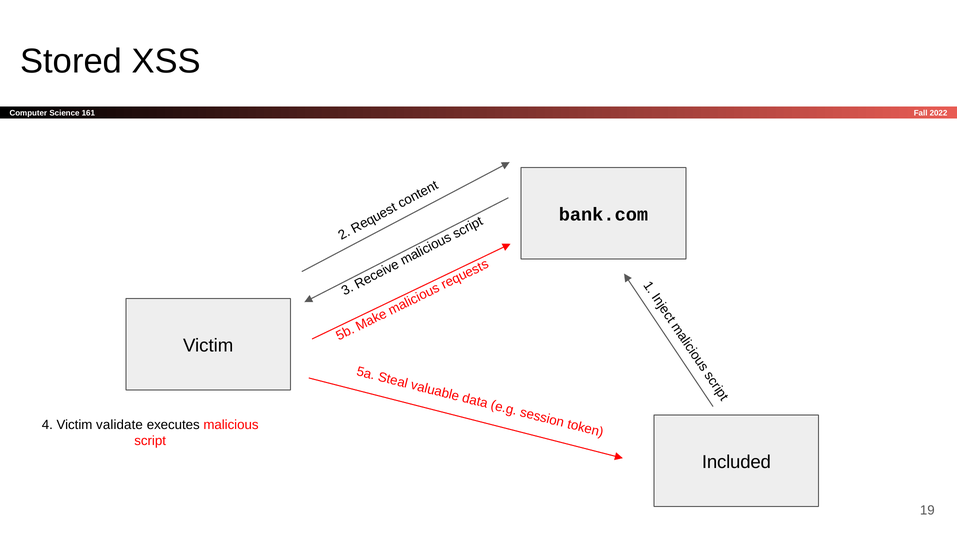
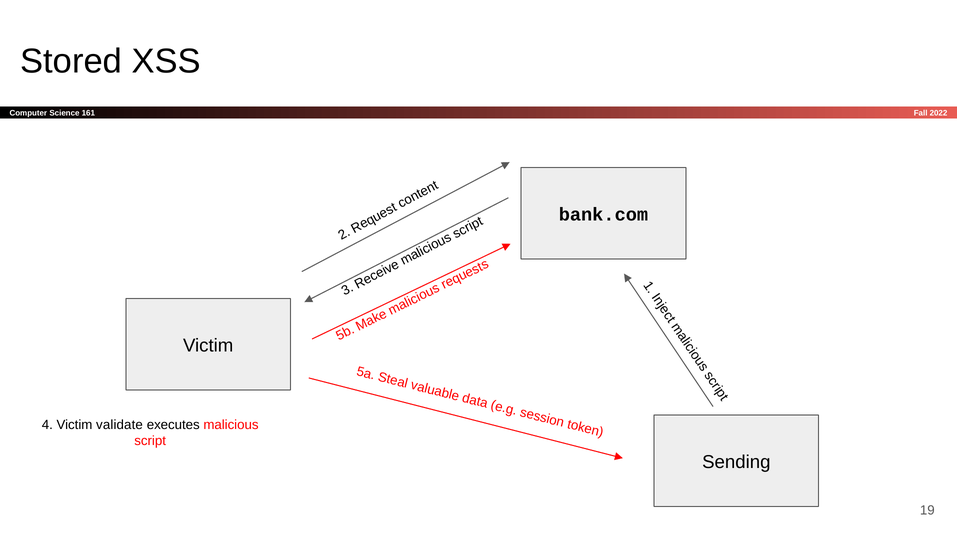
Included: Included -> Sending (736, 462)
